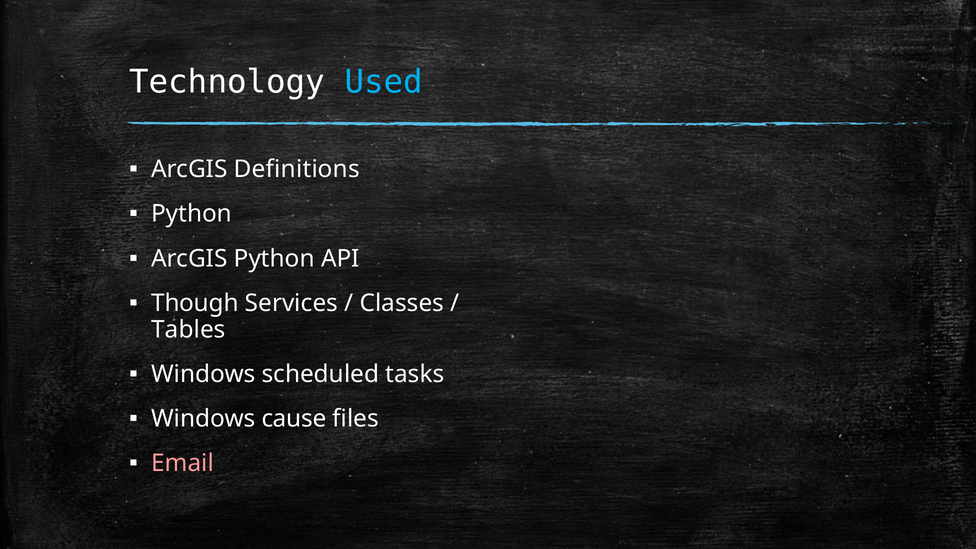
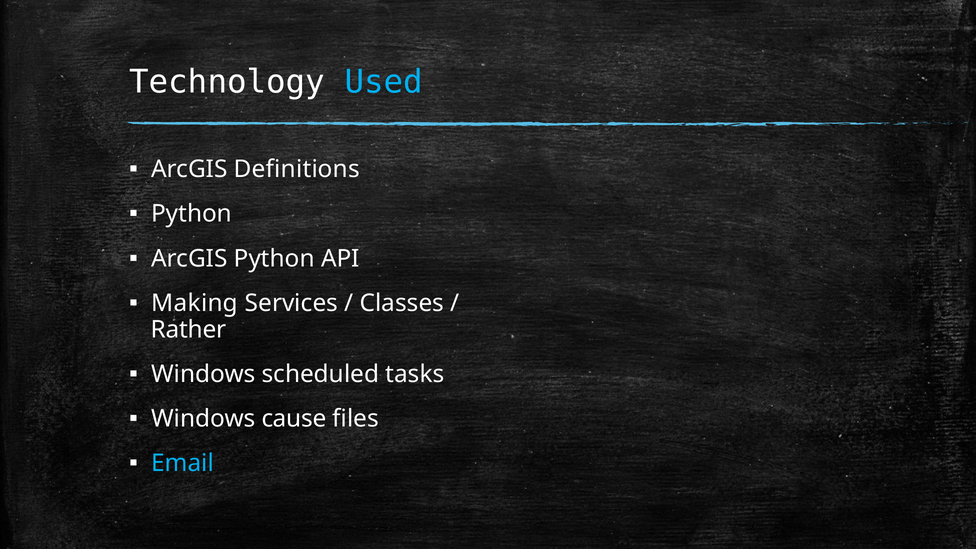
Though: Though -> Making (195, 303)
Tables: Tables -> Rather (189, 330)
Email colour: pink -> light blue (183, 464)
